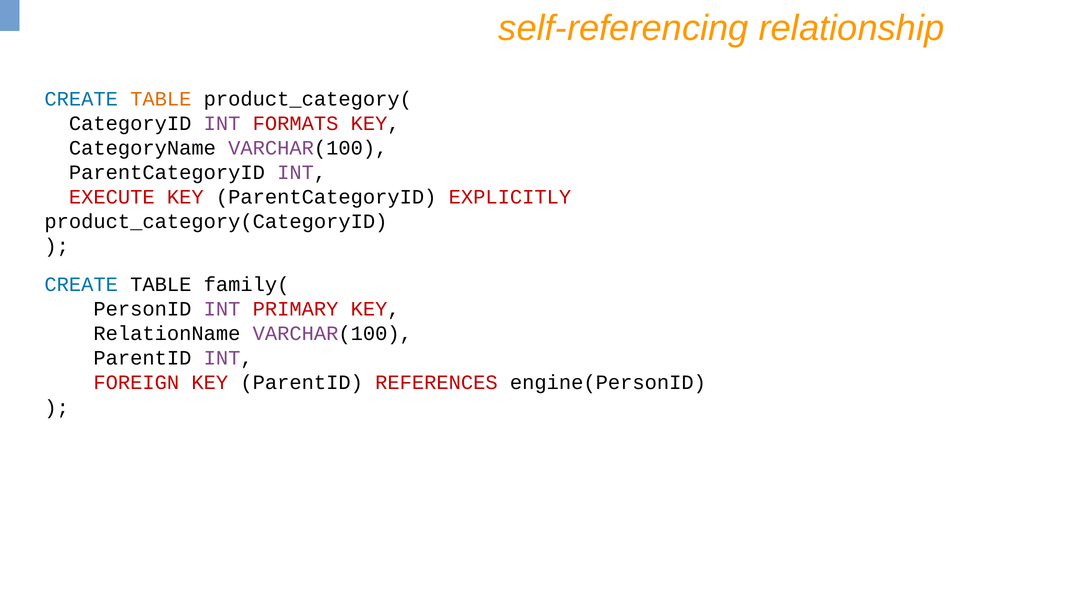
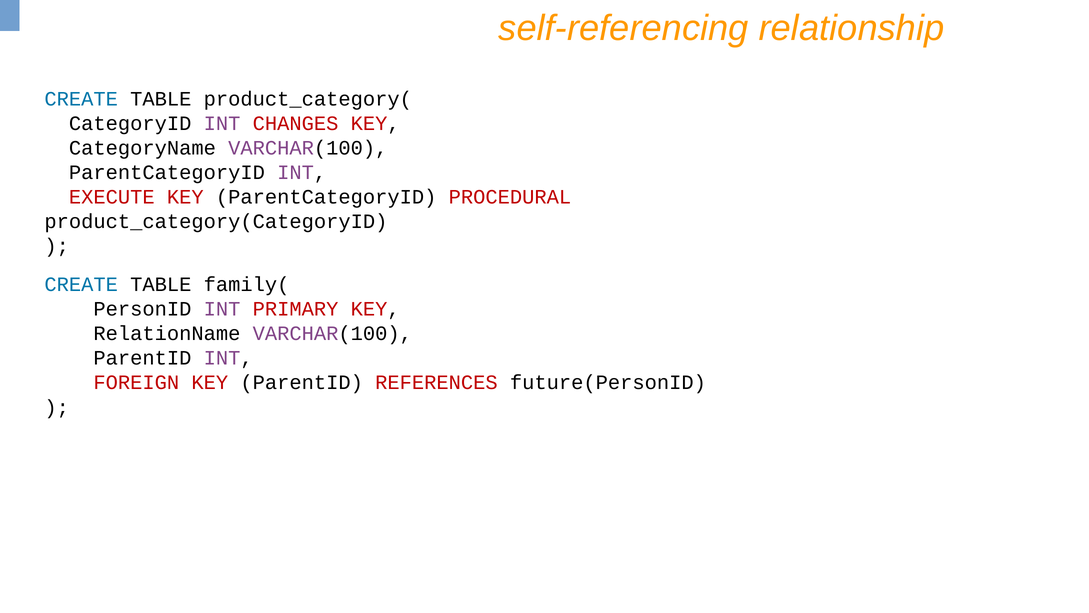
TABLE colour: orange -> black (161, 99)
FORMATS: FORMATS -> CHANGES (296, 123)
EXPLICITLY: EXPLICITLY -> PROCEDURAL (510, 197)
engine(PersonID: engine(PersonID -> future(PersonID (608, 382)
